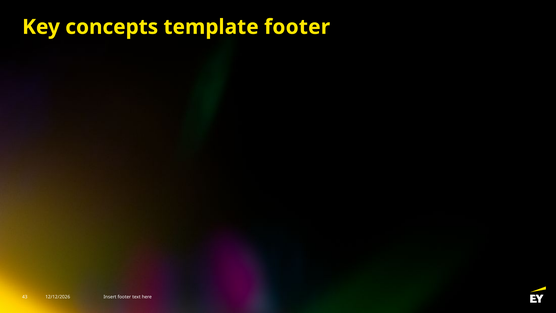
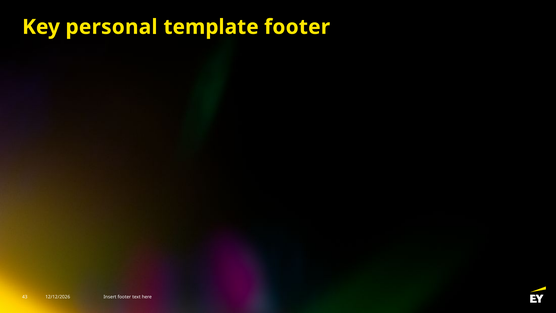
concepts: concepts -> personal (112, 27)
